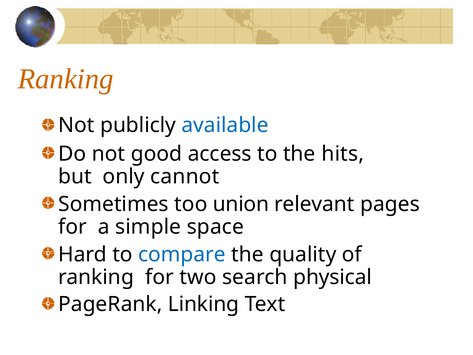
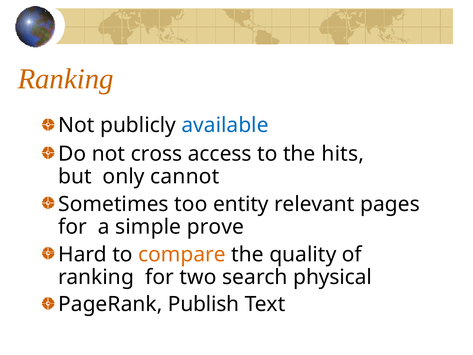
good: good -> cross (156, 154)
union: union -> entity (241, 204)
space: space -> prove (215, 227)
compare colour: blue -> orange (182, 254)
Linking: Linking -> Publish (204, 304)
